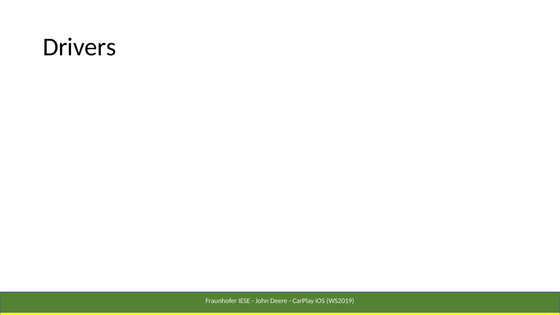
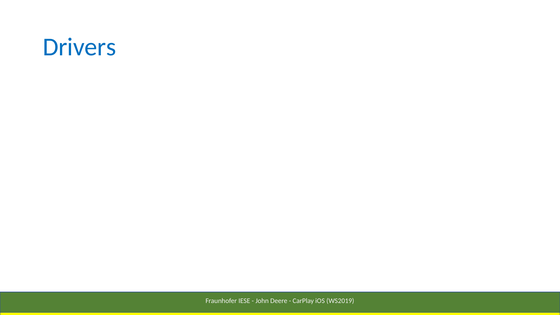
Drivers colour: black -> blue (79, 47)
